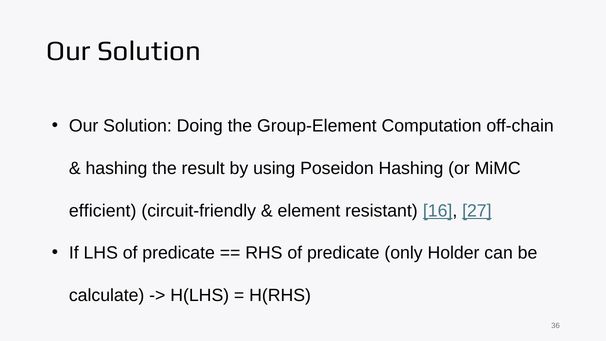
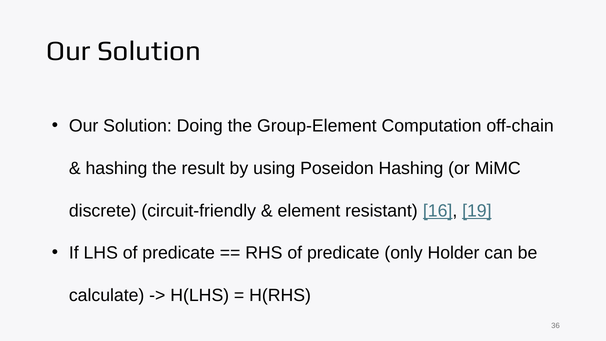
efficient: efficient -> discrete (103, 211)
27: 27 -> 19 (477, 211)
